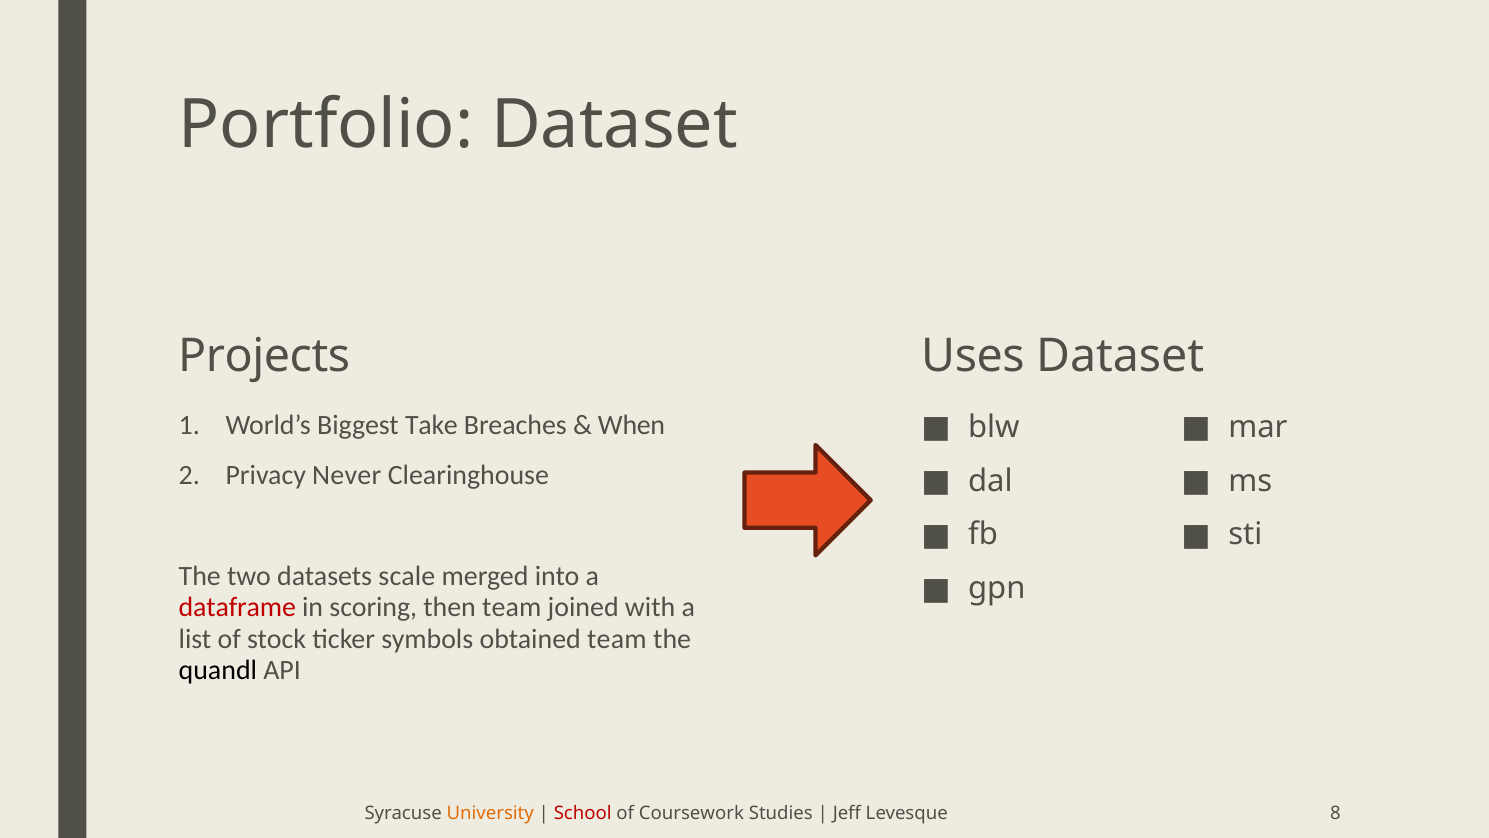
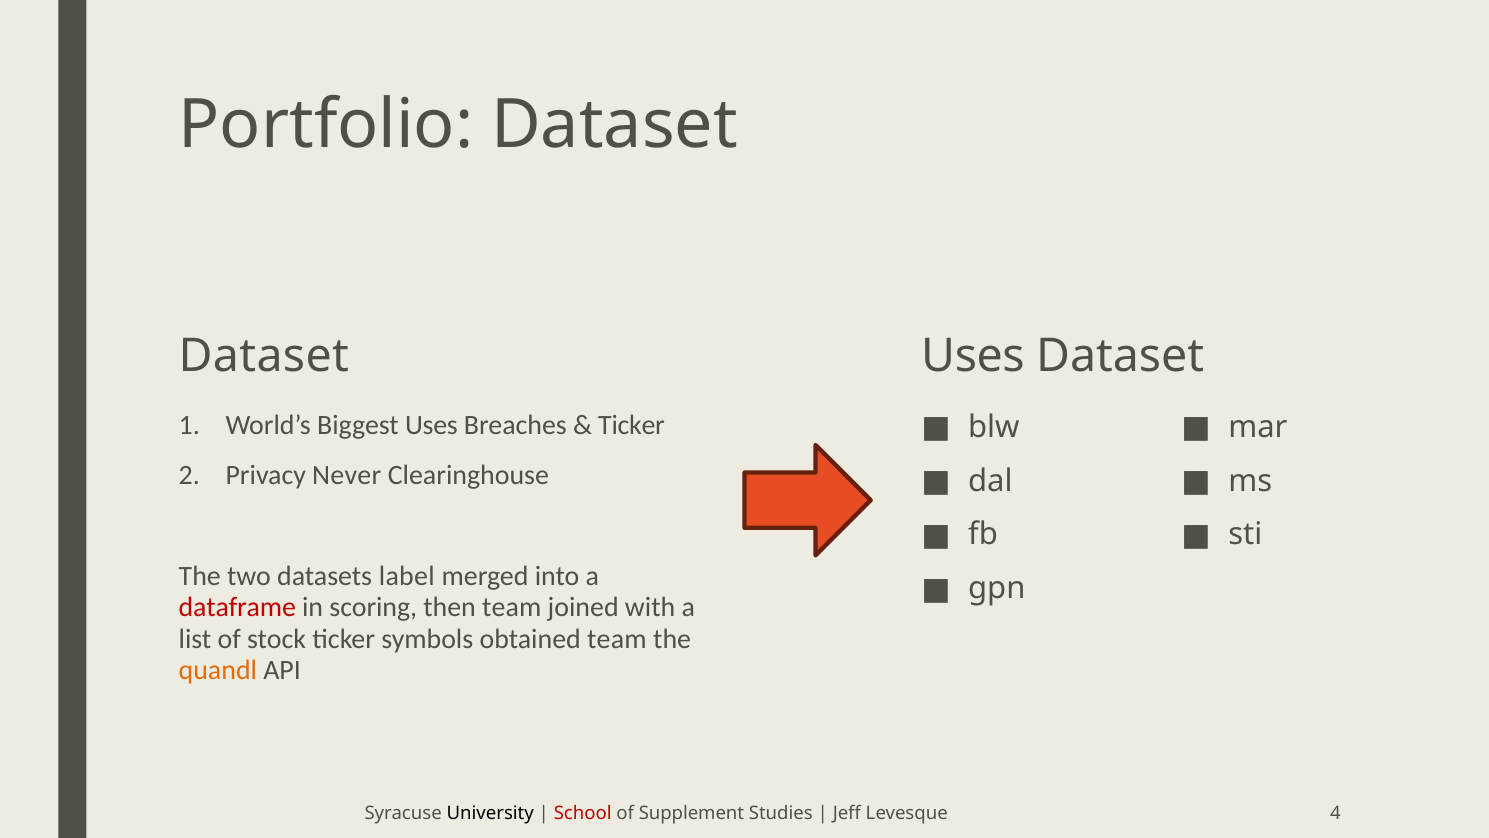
Projects: Projects -> Dataset (264, 356)
Biggest Take: Take -> Uses (431, 425)
When: When -> Ticker (632, 425)
scale: scale -> label (407, 576)
quandl colour: black -> orange (218, 670)
University colour: orange -> black (490, 813)
Coursework: Coursework -> Supplement (691, 813)
8: 8 -> 4 (1335, 813)
